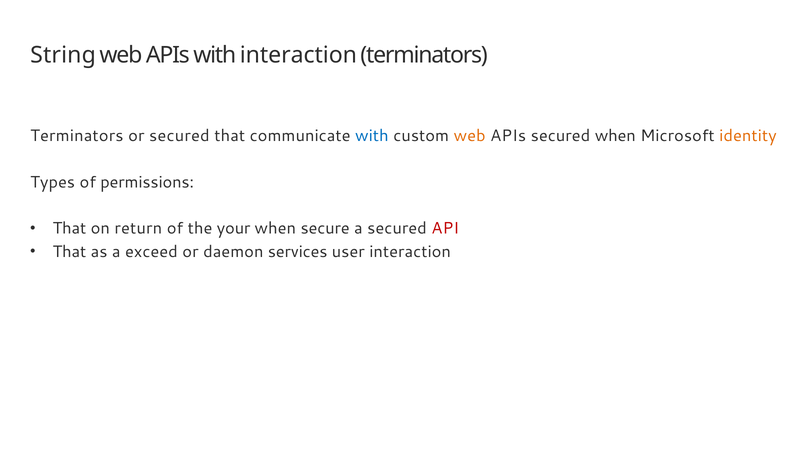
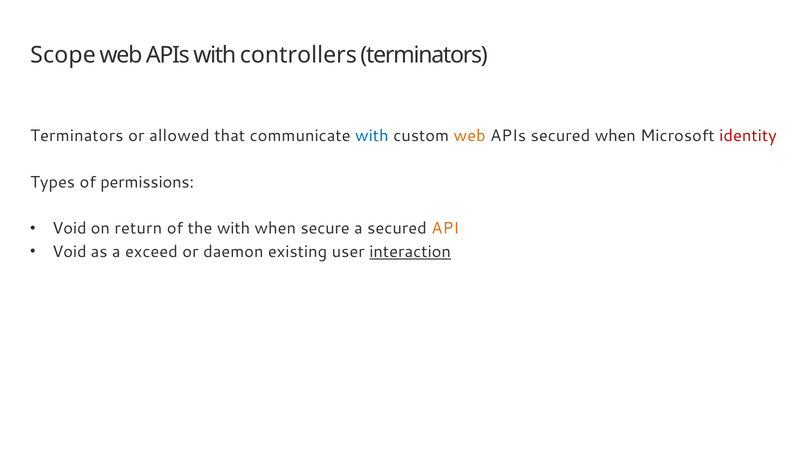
String: String -> Scope (63, 55)
with interaction: interaction -> controllers (298, 55)
or secured: secured -> allowed (179, 136)
identity colour: orange -> red (748, 136)
That: That -> Void (69, 228)
the your: your -> with (234, 228)
API colour: red -> orange (445, 228)
That: That -> Void (69, 251)
services: services -> existing (298, 251)
interaction underline: none -> present (410, 251)
